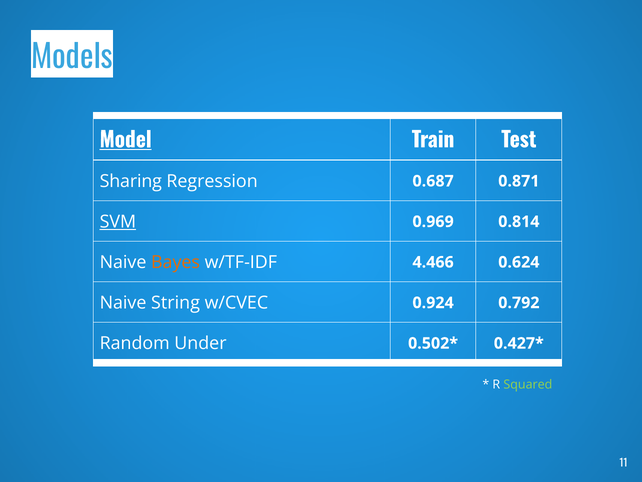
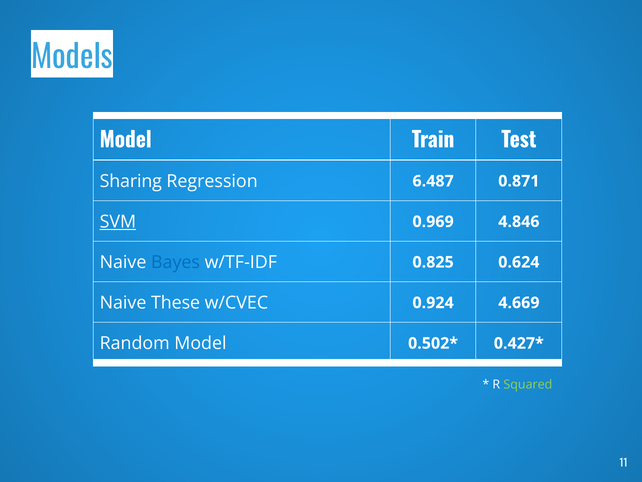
Model underline: present -> none (126, 140)
0.687: 0.687 -> 6.487 (433, 181)
0.814: 0.814 -> 4.846 (519, 221)
Bayes colour: orange -> blue (176, 262)
4.466: 4.466 -> 0.825 (433, 262)
String: String -> These (176, 303)
0.792: 0.792 -> 4.669 (519, 303)
Random Under: Under -> Model (200, 343)
